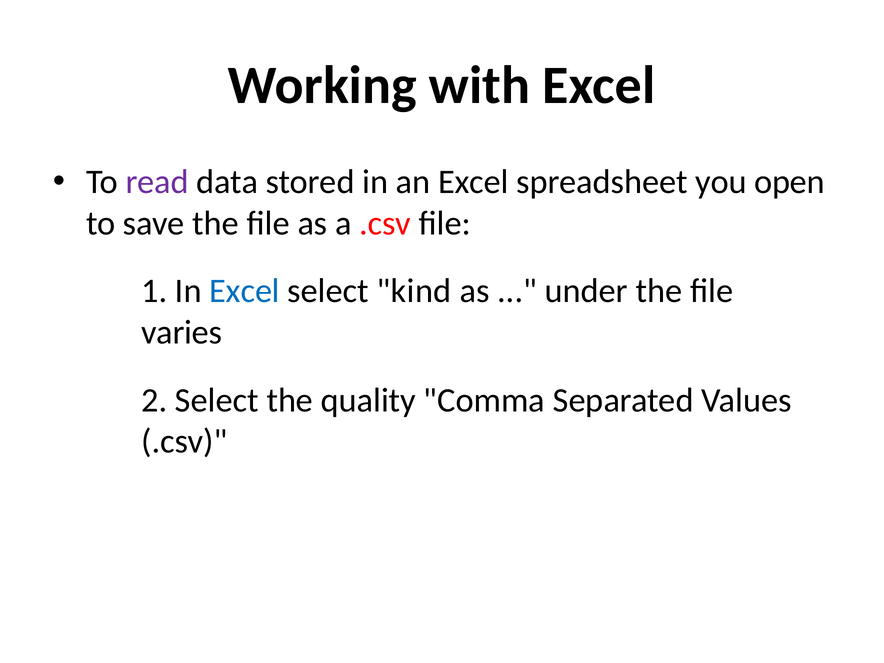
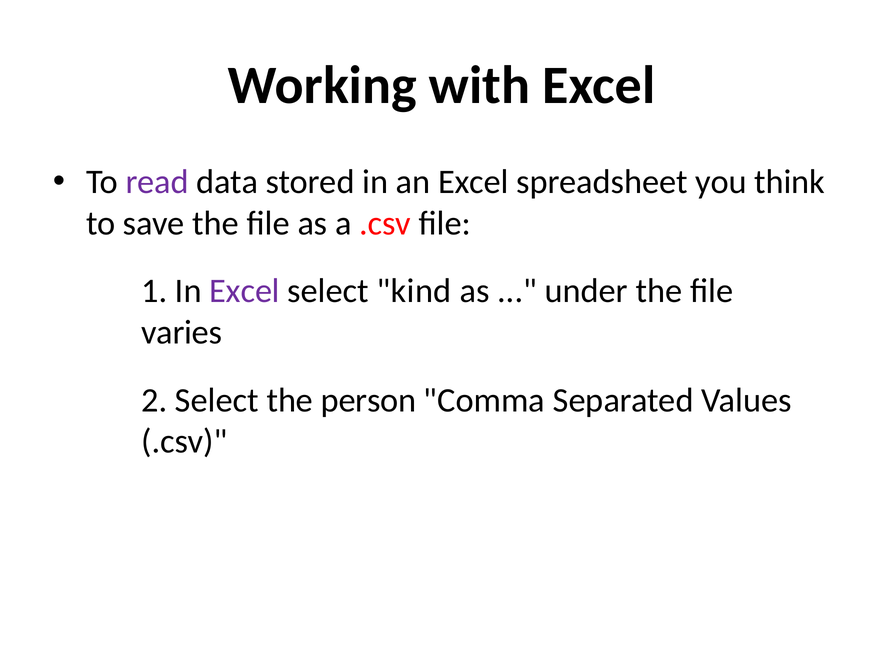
open: open -> think (790, 182)
Excel colour: blue -> purple (245, 291)
quality: quality -> person (368, 400)
